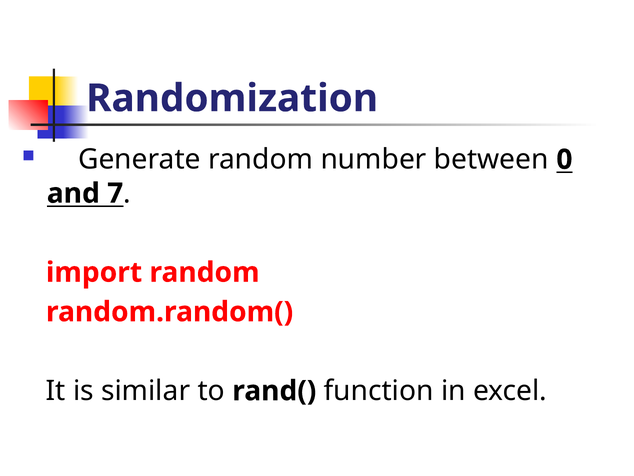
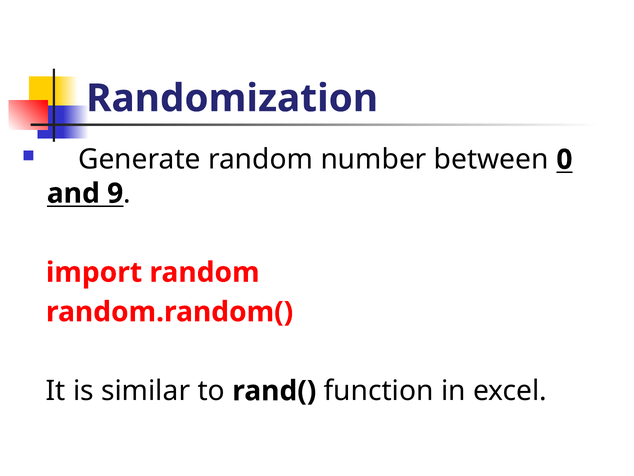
7: 7 -> 9 (115, 193)
